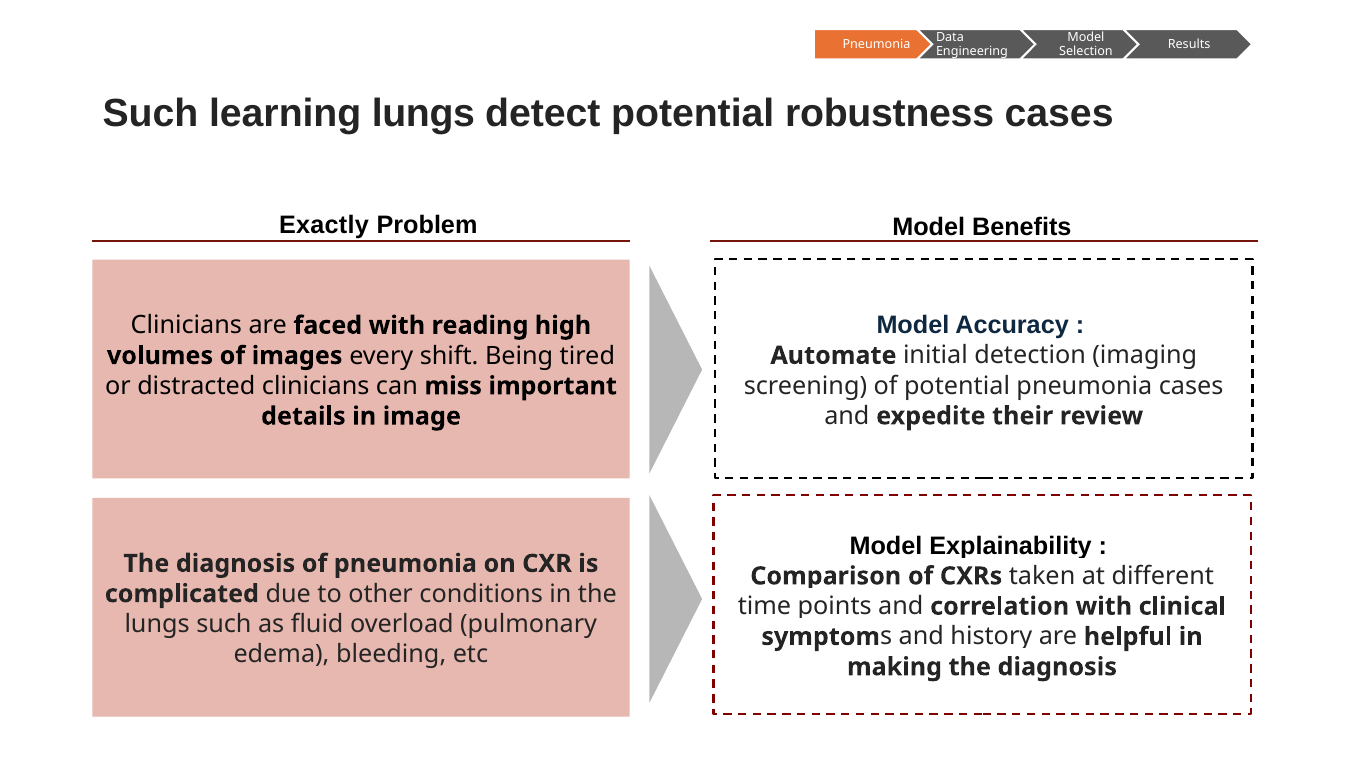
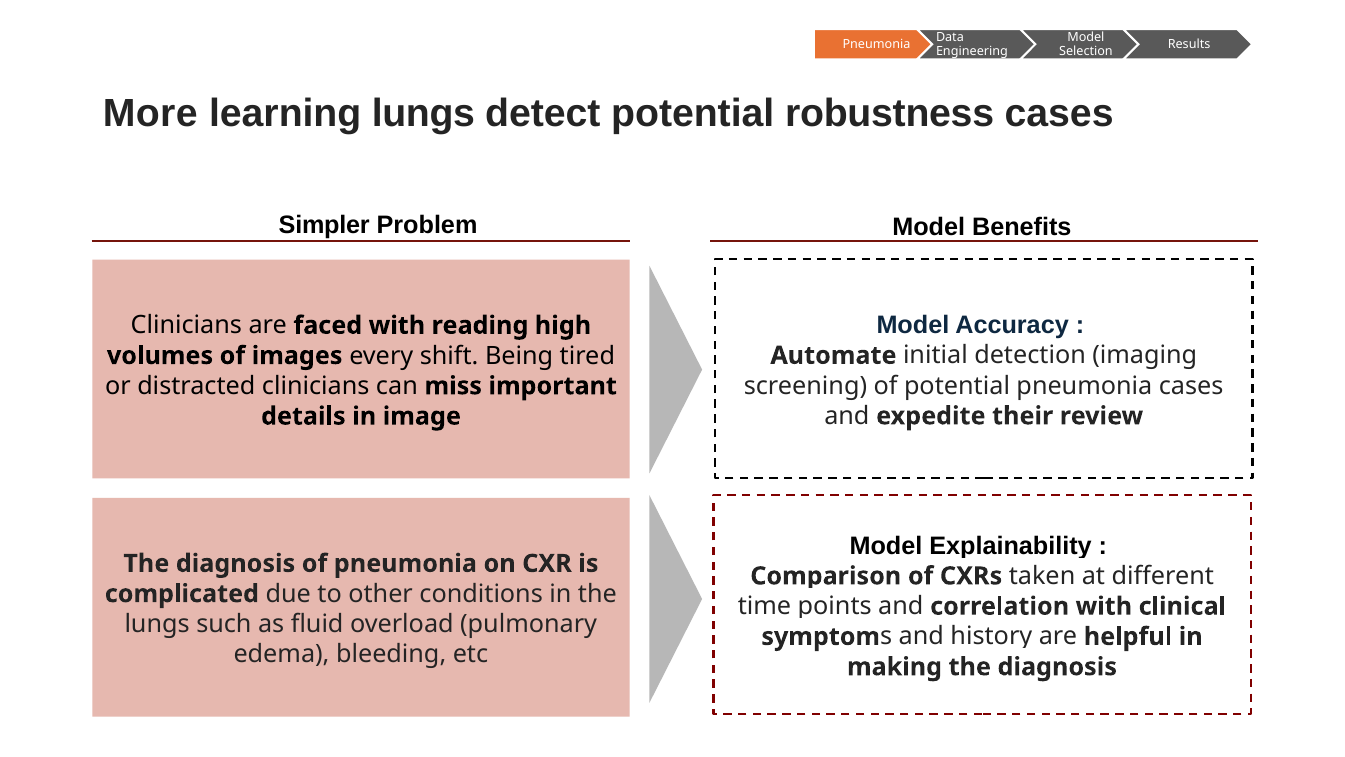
Such: Such -> More (150, 113)
Exactly: Exactly -> Simpler (324, 225)
